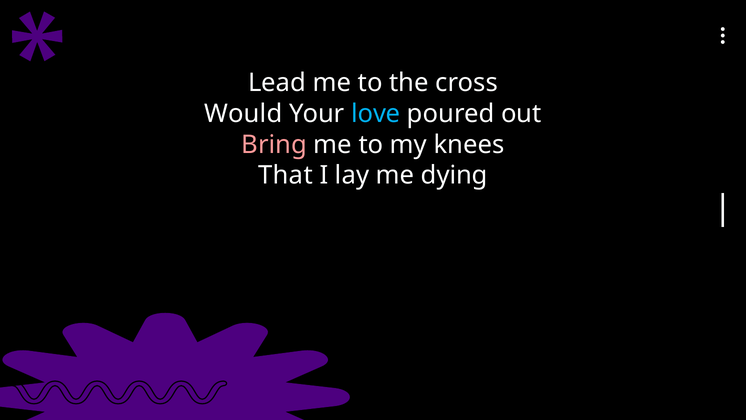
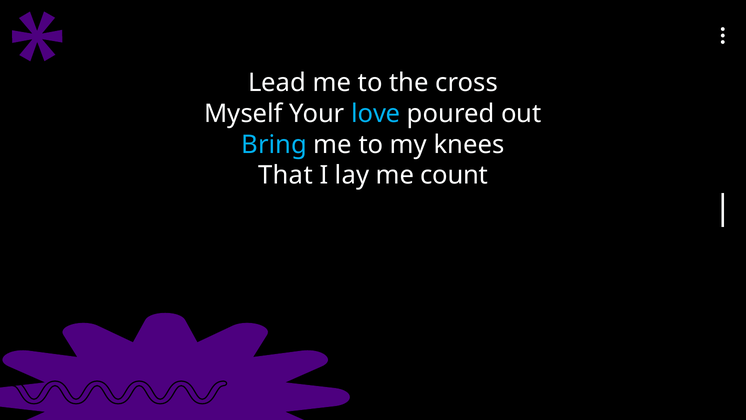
Would: Would -> Myself (243, 114)
Bring colour: pink -> light blue (274, 144)
dying: dying -> count (454, 175)
